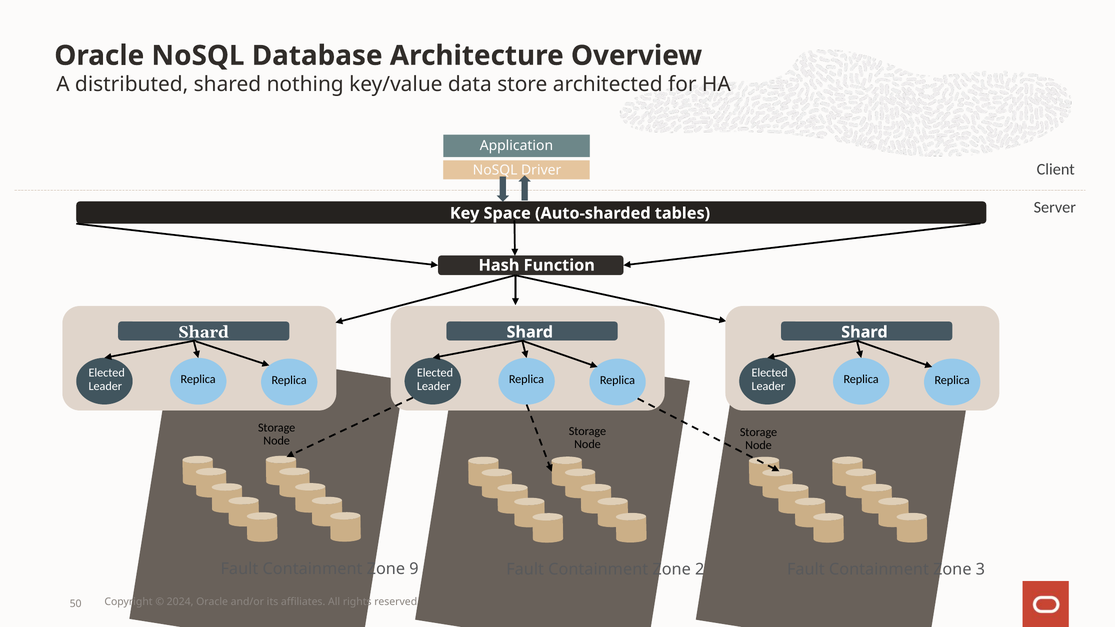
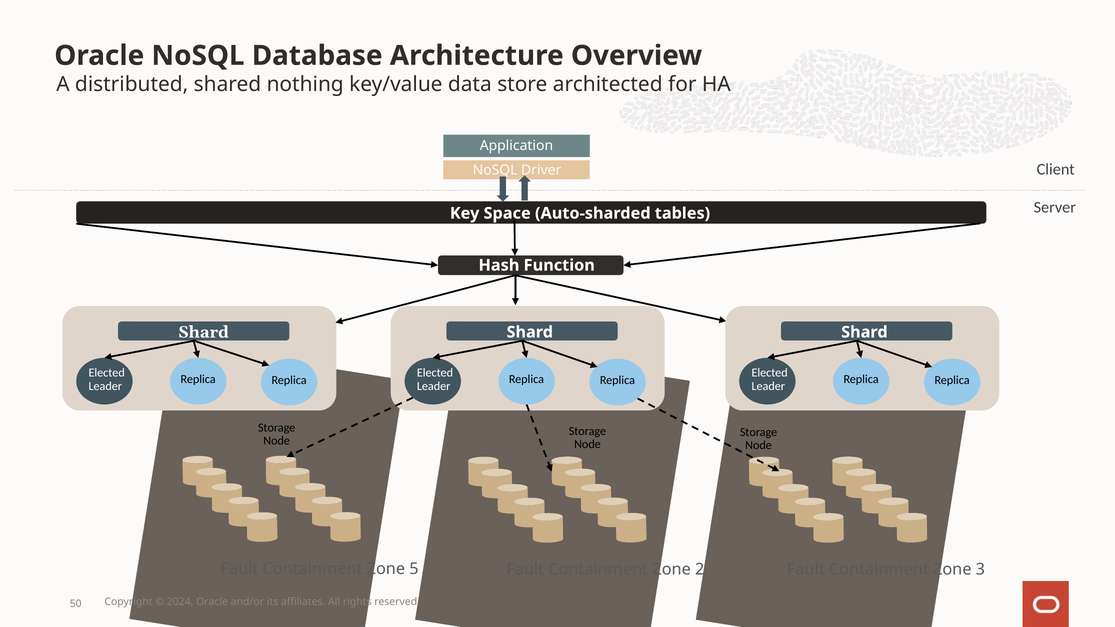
9: 9 -> 5 (414, 569)
